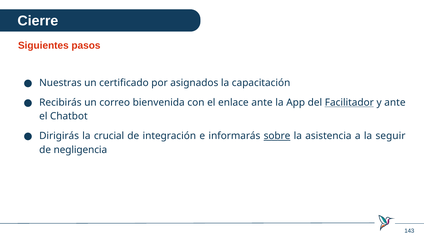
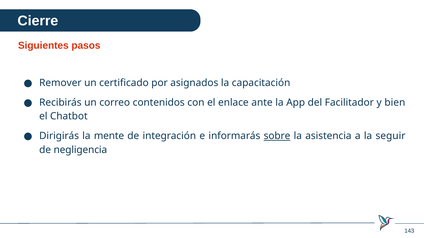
Nuestras: Nuestras -> Remover (60, 83)
bienvenida: bienvenida -> contenidos (159, 103)
Facilitador underline: present -> none (349, 103)
y ante: ante -> bien (395, 103)
crucial: crucial -> mente (109, 136)
